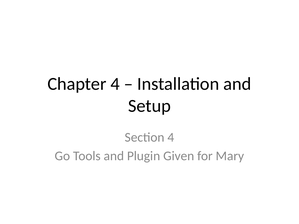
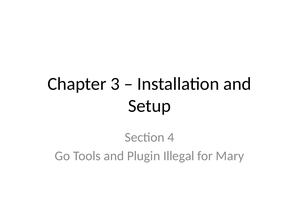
Chapter 4: 4 -> 3 (115, 84)
Given: Given -> Illegal (179, 156)
